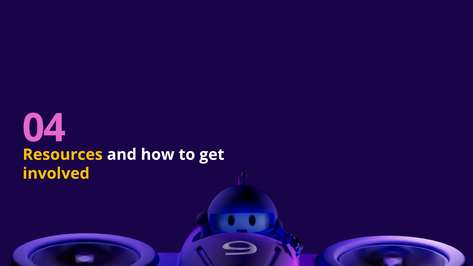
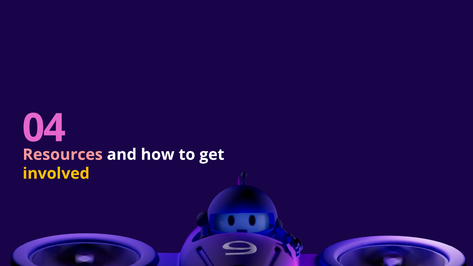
Resources colour: yellow -> pink (63, 155)
